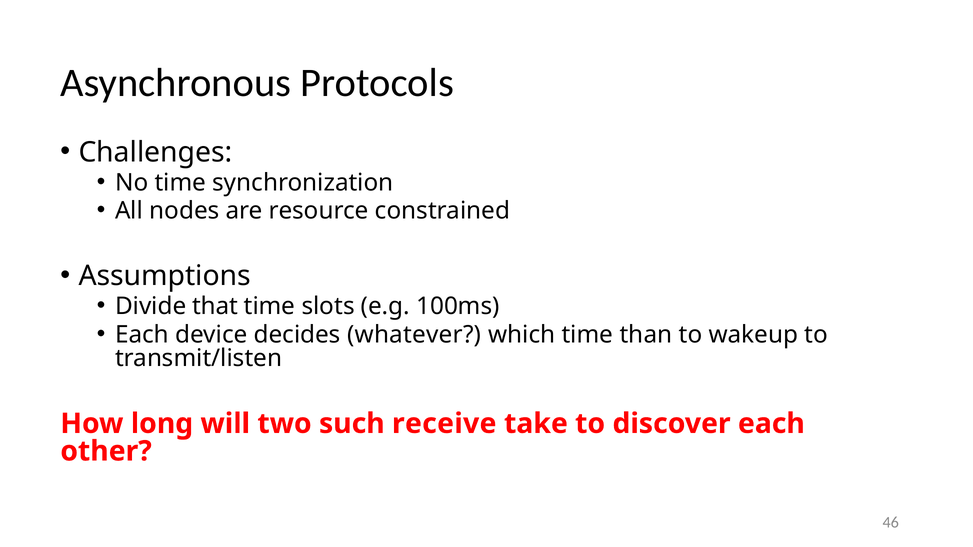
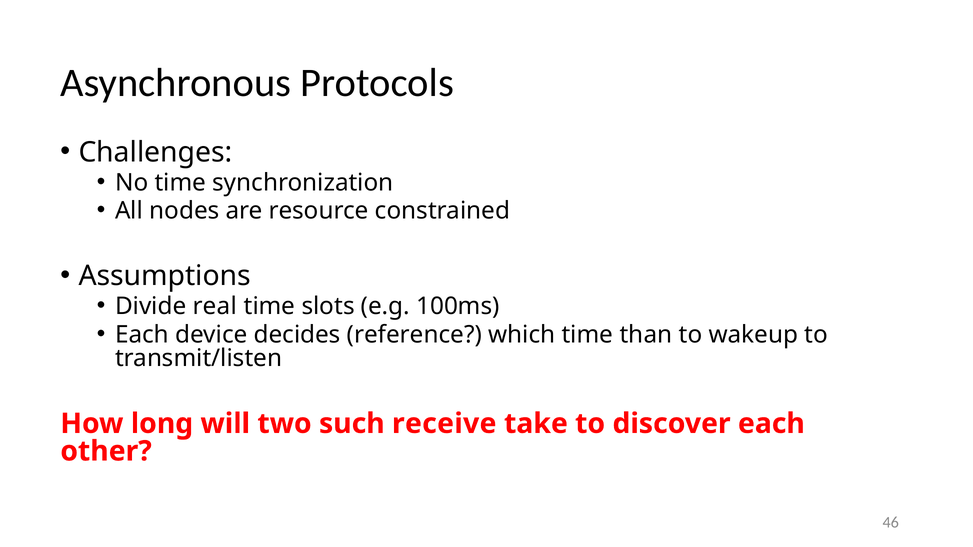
that: that -> real (215, 307)
whatever: whatever -> reference (414, 335)
